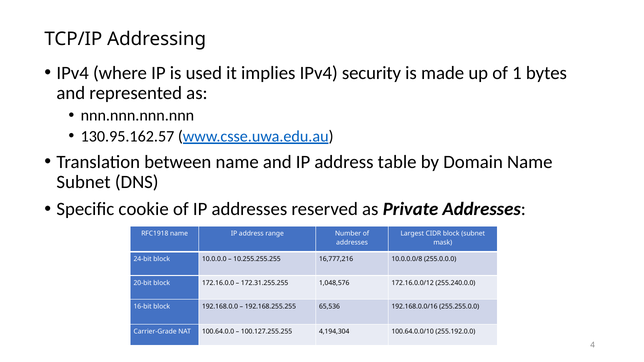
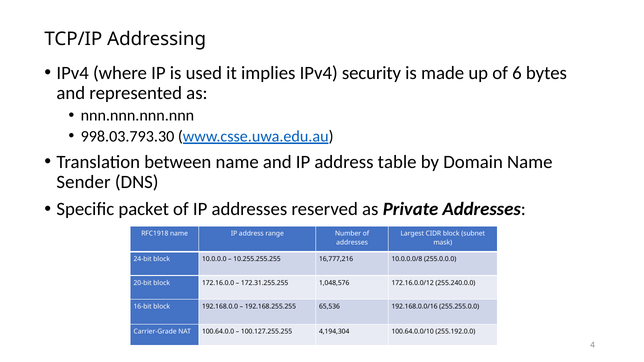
1: 1 -> 6 (517, 73)
130.95.162.57: 130.95.162.57 -> 998.03.793.30 (127, 136)
Subnet: Subnet -> Sender (84, 182)
cookie: cookie -> packet (144, 209)
